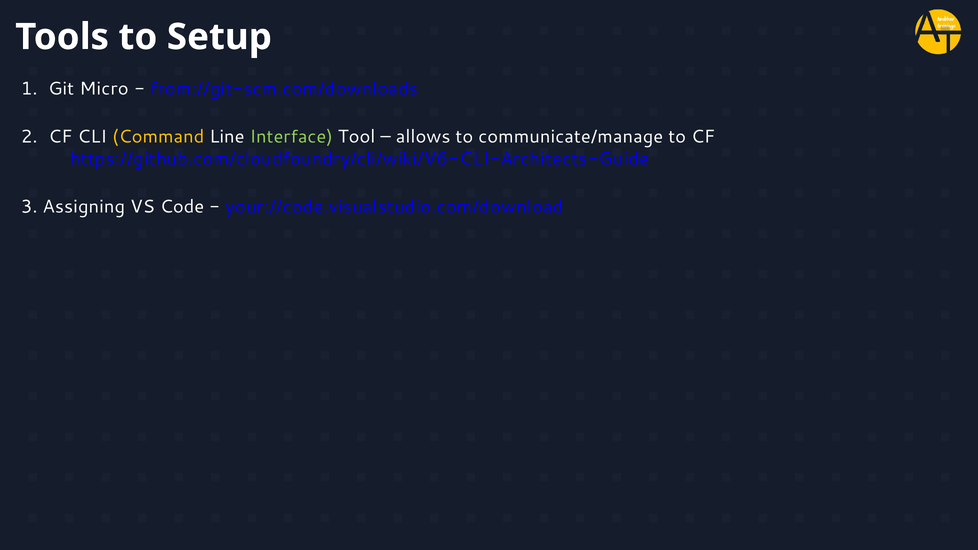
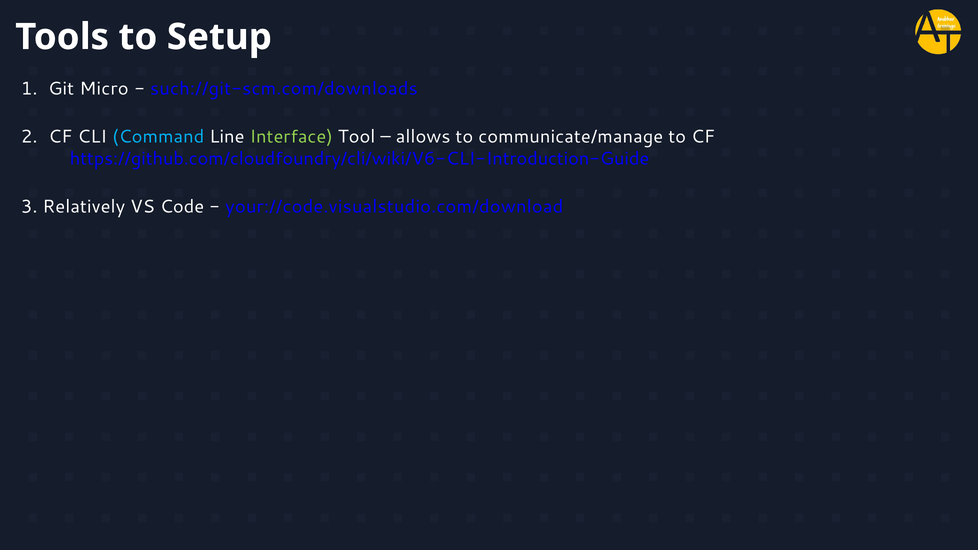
from://git-scm.com/downloads: from://git-scm.com/downloads -> such://git-scm.com/downloads (284, 89)
Command colour: yellow -> light blue (158, 137)
https://github.com/cloudfoundry/cli/wiki/V6-CLI-Architects-Guide: https://github.com/cloudfoundry/cli/wiki/V6-CLI-Architects-Guide -> https://github.com/cloudfoundry/cli/wiki/V6-CLI-Introduction-Guide (359, 159)
Assigning: Assigning -> Relatively (84, 207)
